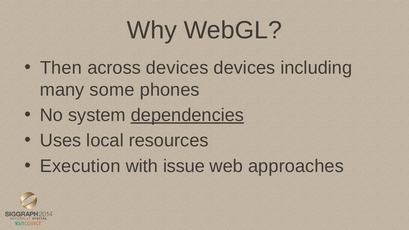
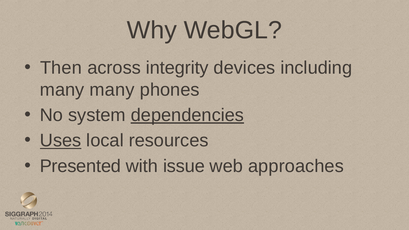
across devices: devices -> integrity (177, 68)
many some: some -> many (112, 90)
Uses underline: none -> present (61, 141)
Execution: Execution -> Presented (80, 166)
